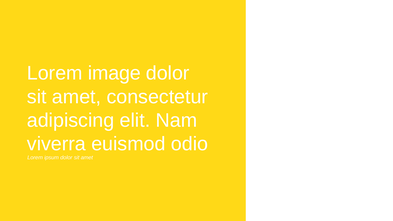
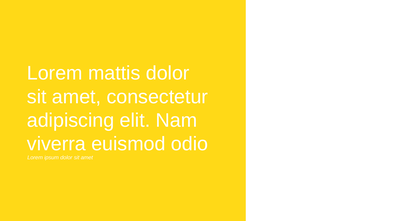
image: image -> mattis (114, 73)
